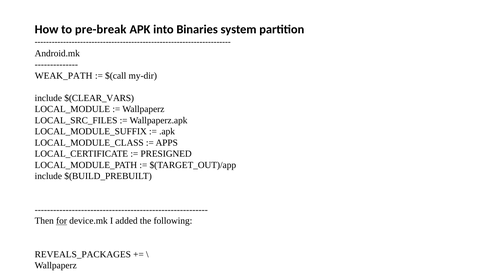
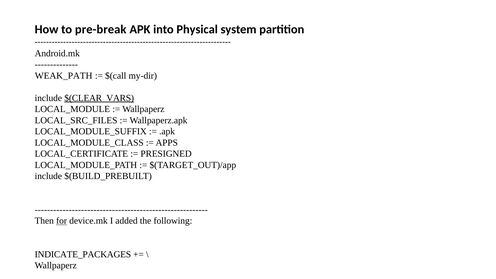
Binaries: Binaries -> Physical (197, 29)
$(CLEAR_VARS underline: none -> present (99, 98)
REVEALS_PACKAGES: REVEALS_PACKAGES -> INDICATE_PACKAGES (83, 254)
